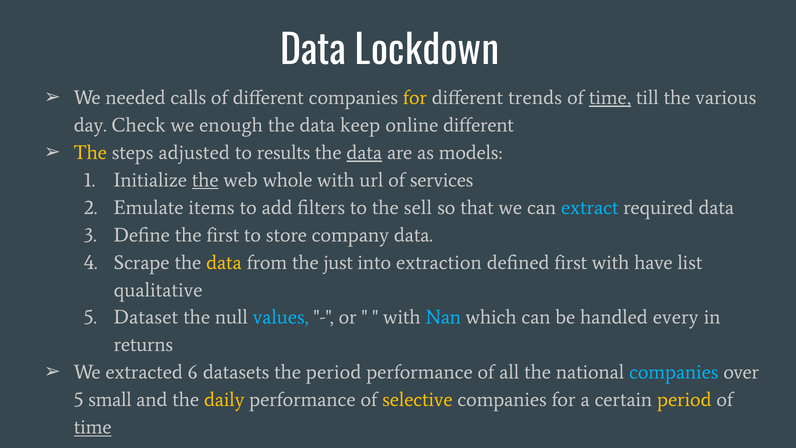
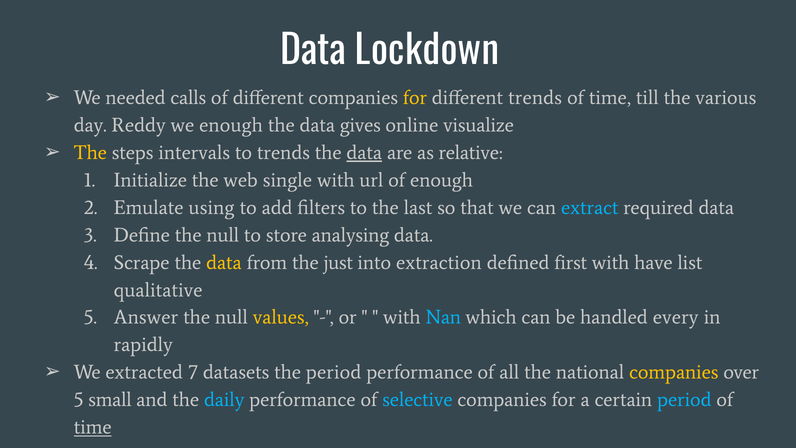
time underline: present -> none (610, 98)
Check: Check -> Reddy (139, 125)
keep: keep -> gives (360, 125)
online different: different -> visualize (478, 125)
adjusted: adjusted -> intervals (194, 153)
to results: results -> trends (283, 153)
models: models -> relative (471, 153)
the underline: present -> none (205, 180)
whole: whole -> single (287, 180)
of services: services -> enough (441, 180)
items: items -> using (211, 207)
sell: sell -> last (418, 207)
Define the first: first -> null (223, 235)
company: company -> analysing (350, 235)
Dataset: Dataset -> Answer (146, 317)
values colour: light blue -> yellow (281, 317)
returns: returns -> rapidly (143, 345)
6: 6 -> 7 (193, 372)
companies colour: light blue -> yellow (674, 372)
daily colour: yellow -> light blue (224, 400)
selective colour: yellow -> light blue (417, 400)
period colour: yellow -> light blue (684, 400)
